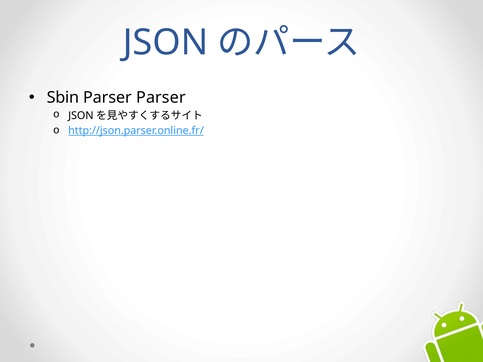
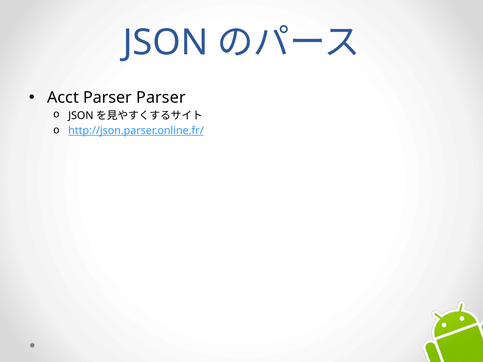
Sbin: Sbin -> Acct (63, 98)
